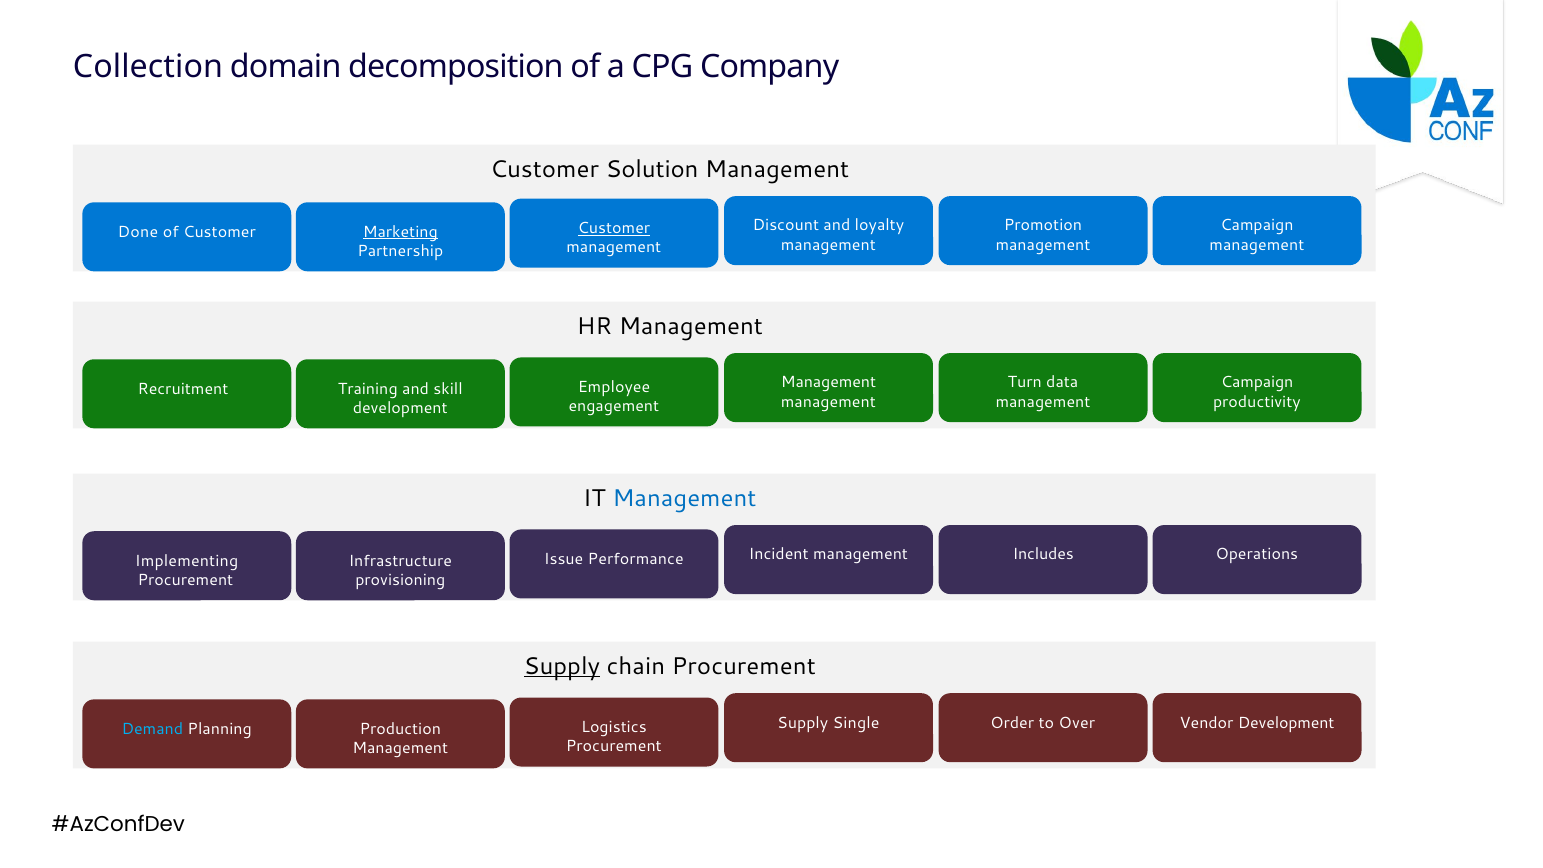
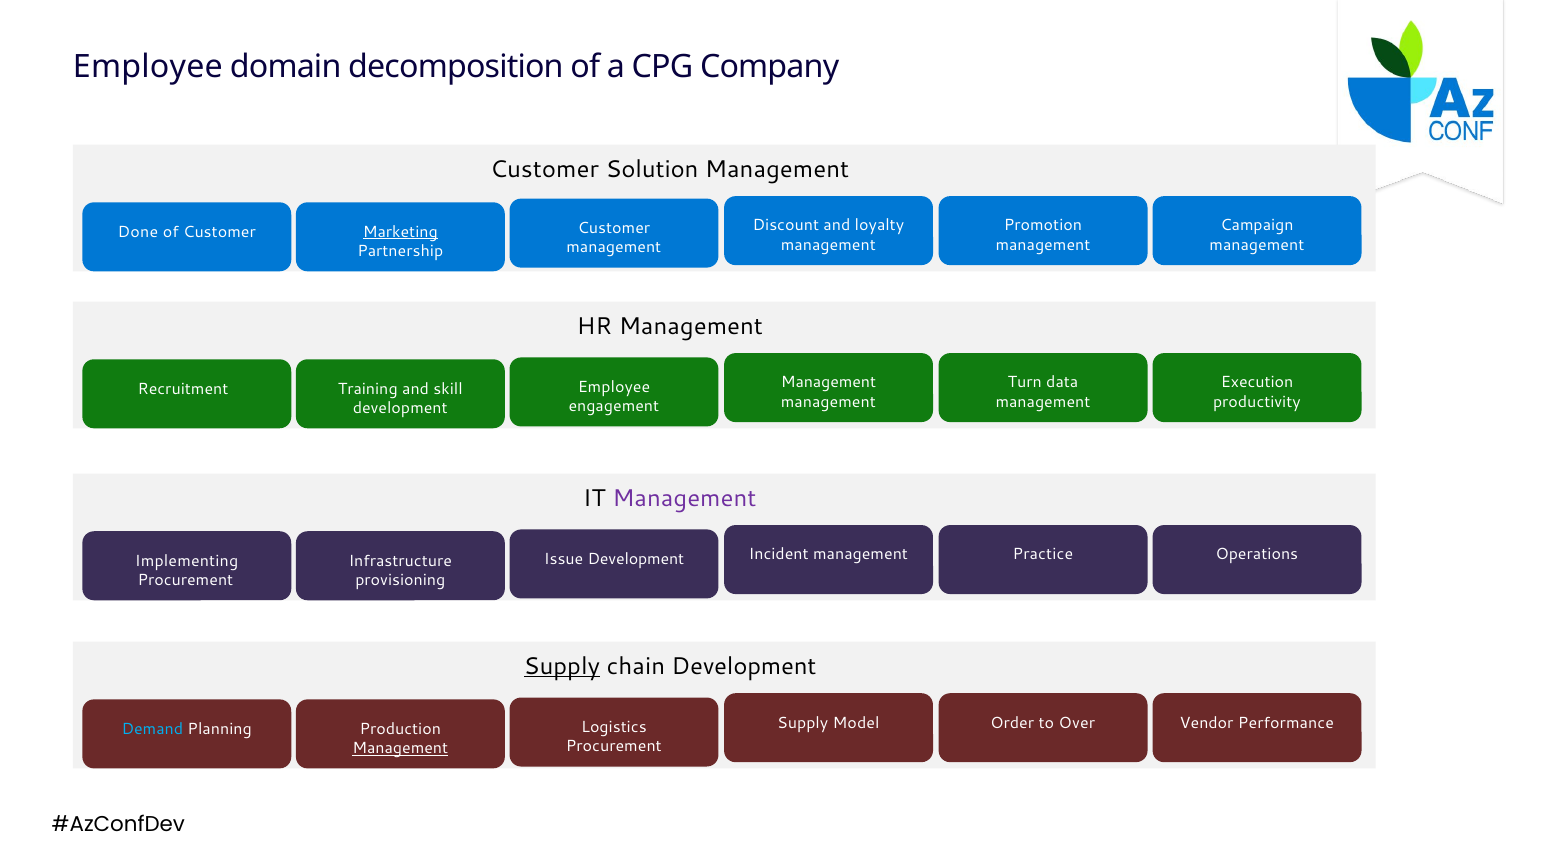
Collection: Collection -> Employee (148, 67)
Customer underline: present -> none (614, 228)
Campaign: Campaign -> Execution (1257, 383)
Management colour: blue -> purple (684, 498)
Issue Performance: Performance -> Development (636, 559)
Includes: Includes -> Practice (1043, 555)
chain Procurement: Procurement -> Development (744, 666)
Single: Single -> Model (856, 723)
Vendor Development: Development -> Performance (1286, 723)
Management underline: none -> present (400, 748)
